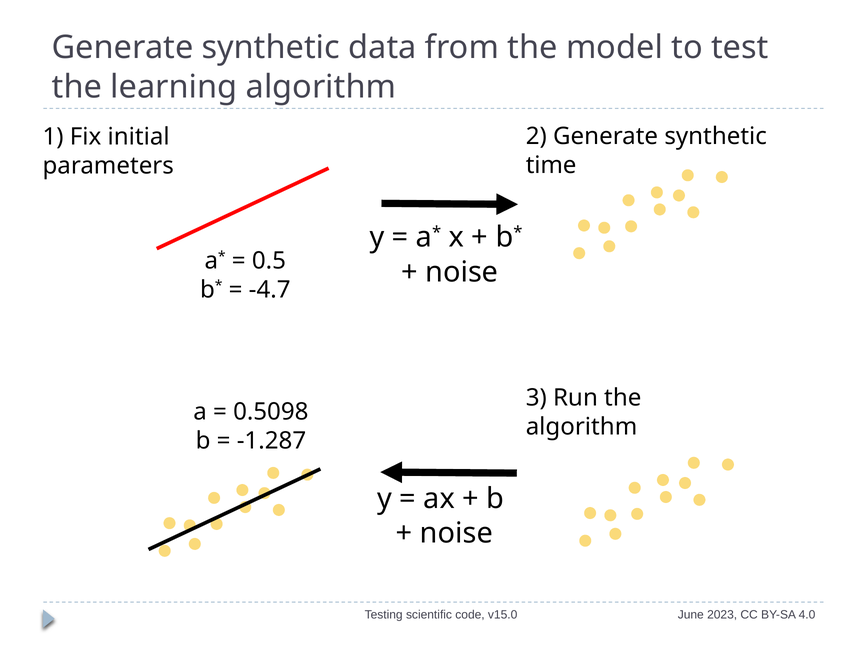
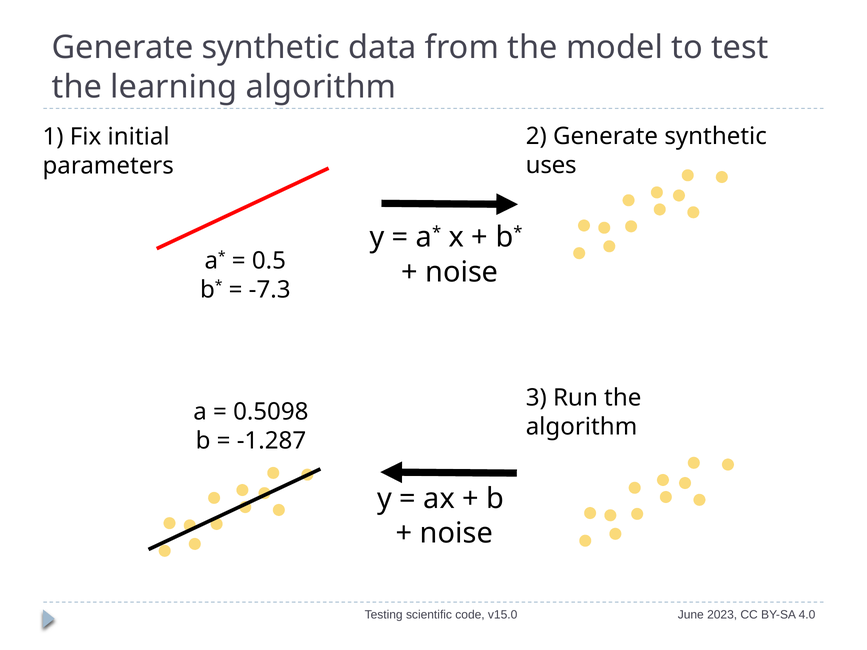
time: time -> uses (551, 165)
-4.7: -4.7 -> -7.3 (270, 290)
